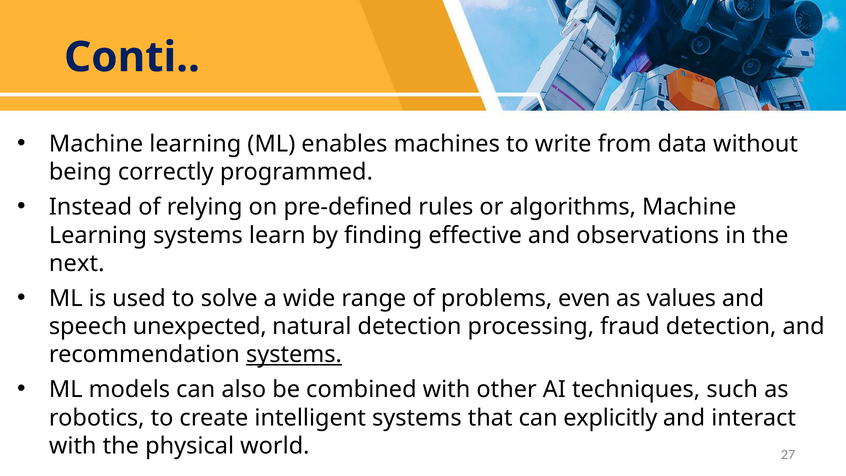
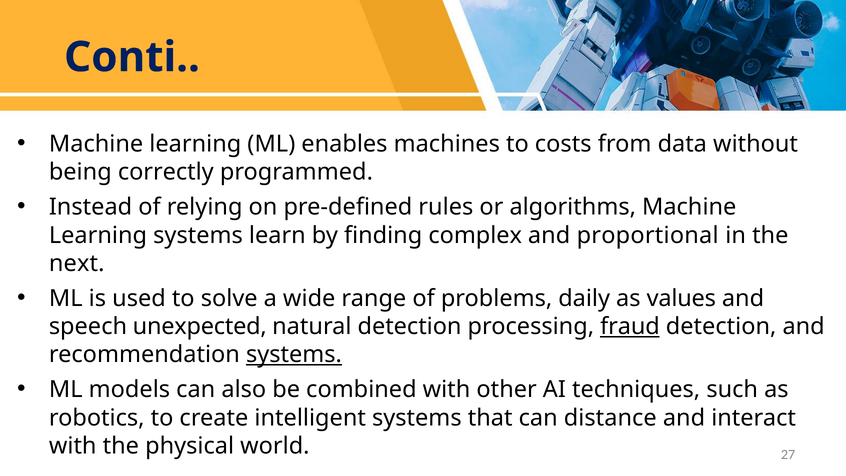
write: write -> costs (563, 144)
effective: effective -> complex (475, 235)
observations: observations -> proportional (648, 235)
even: even -> daily (584, 298)
fraud underline: none -> present (630, 326)
explicitly: explicitly -> distance (610, 418)
